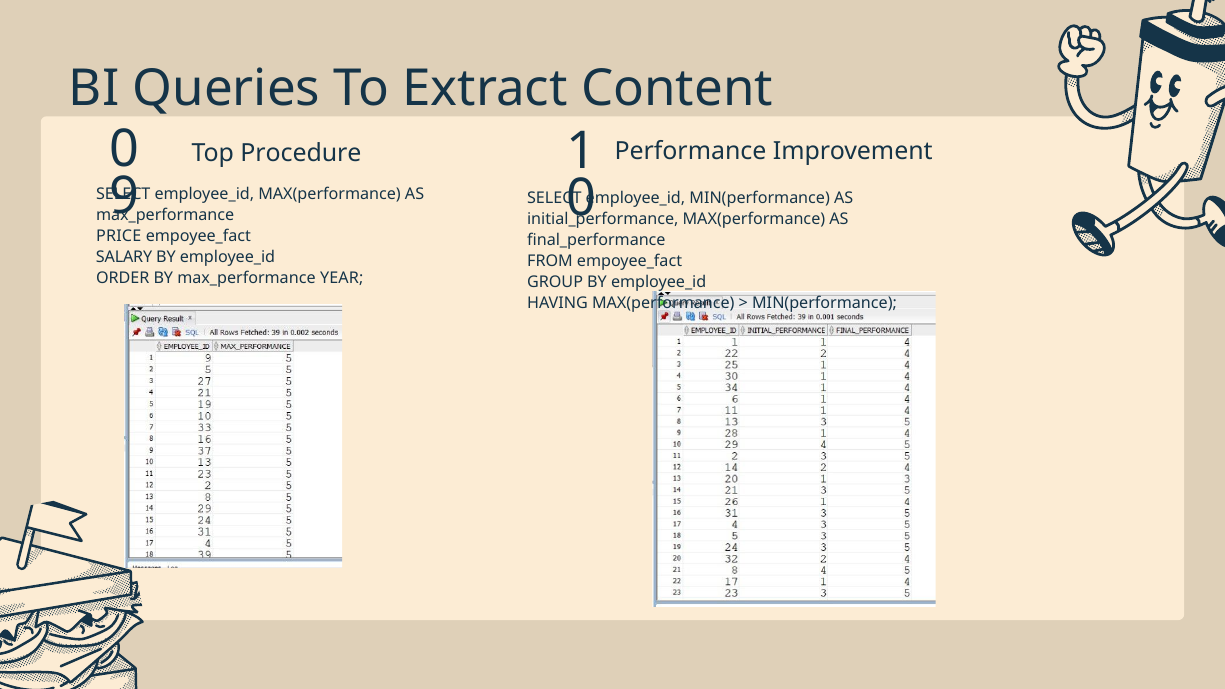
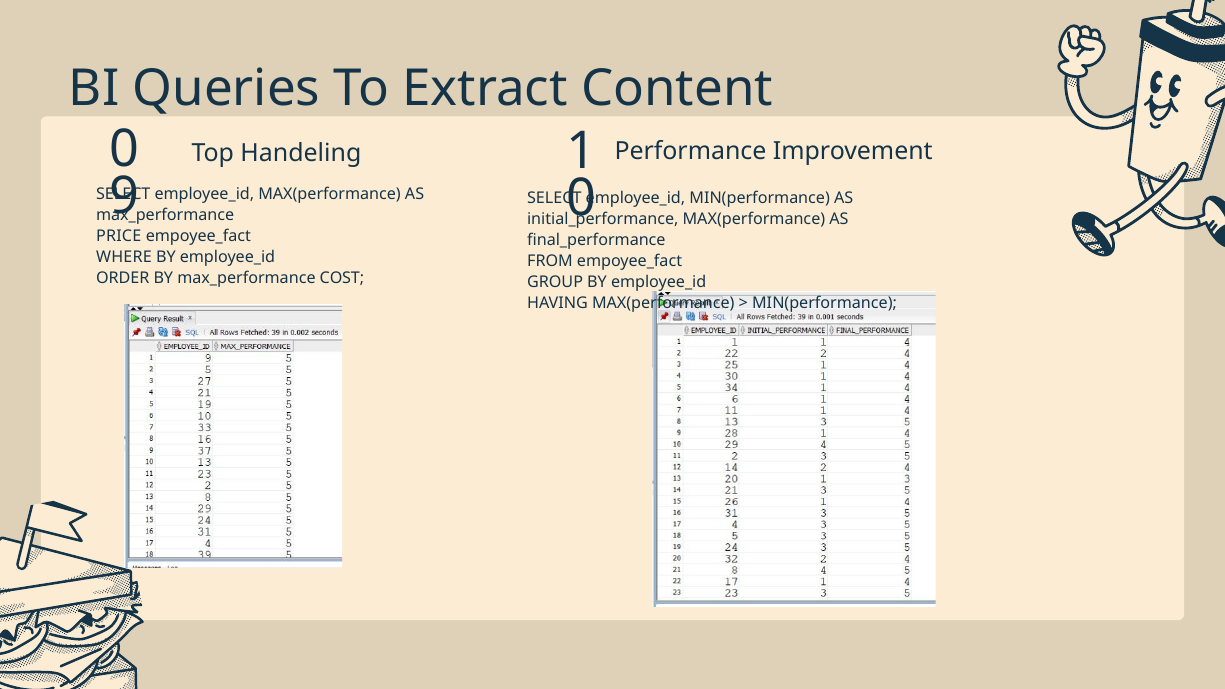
Procedure: Procedure -> Handeling (301, 154)
SALARY: SALARY -> WHERE (124, 257)
YEAR: YEAR -> COST (342, 278)
